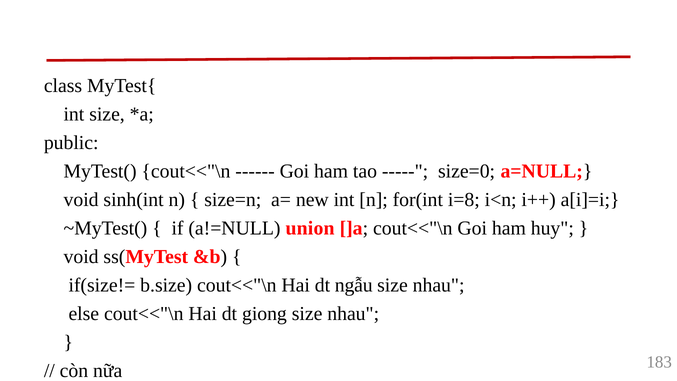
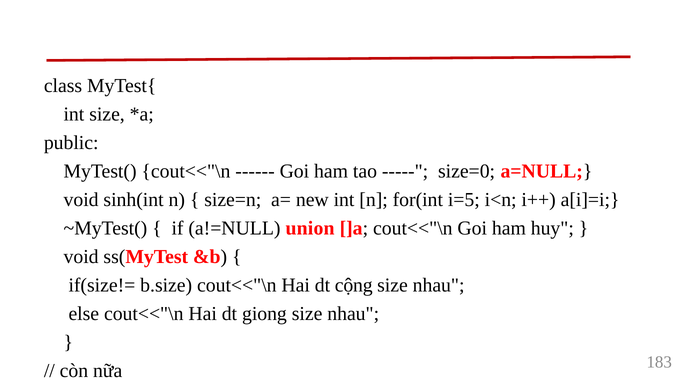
i=8: i=8 -> i=5 (464, 200)
ngẫu: ngẫu -> cộng (354, 285)
